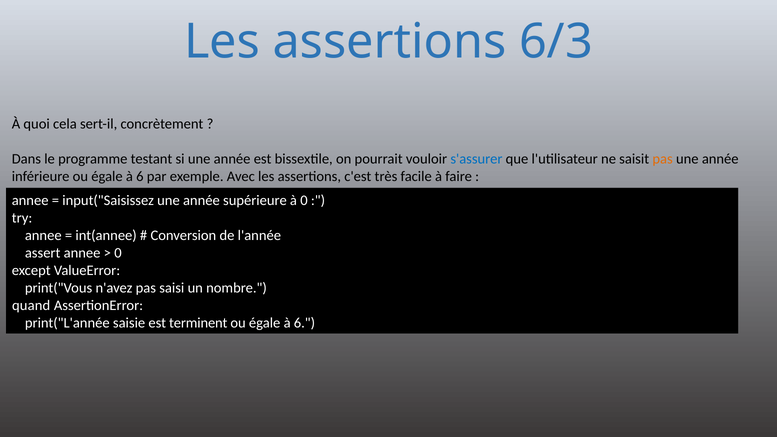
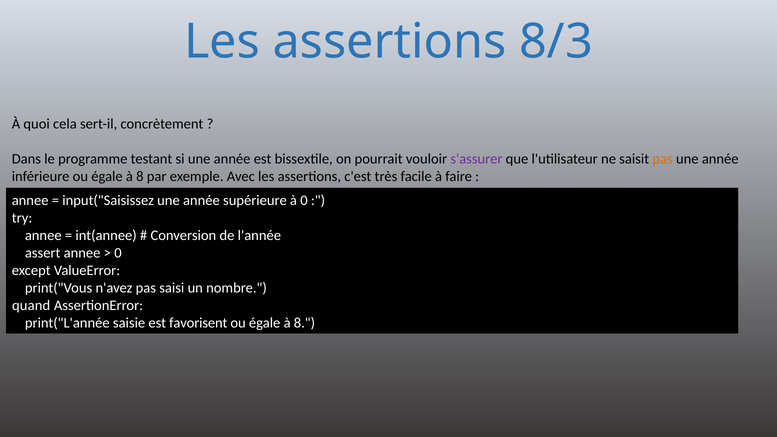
6/3: 6/3 -> 8/3 (556, 42)
s'assurer colour: blue -> purple (476, 159)
6: 6 -> 8 (140, 176)
terminent: terminent -> favorisent (198, 323)
6: 6 -> 8 (304, 323)
